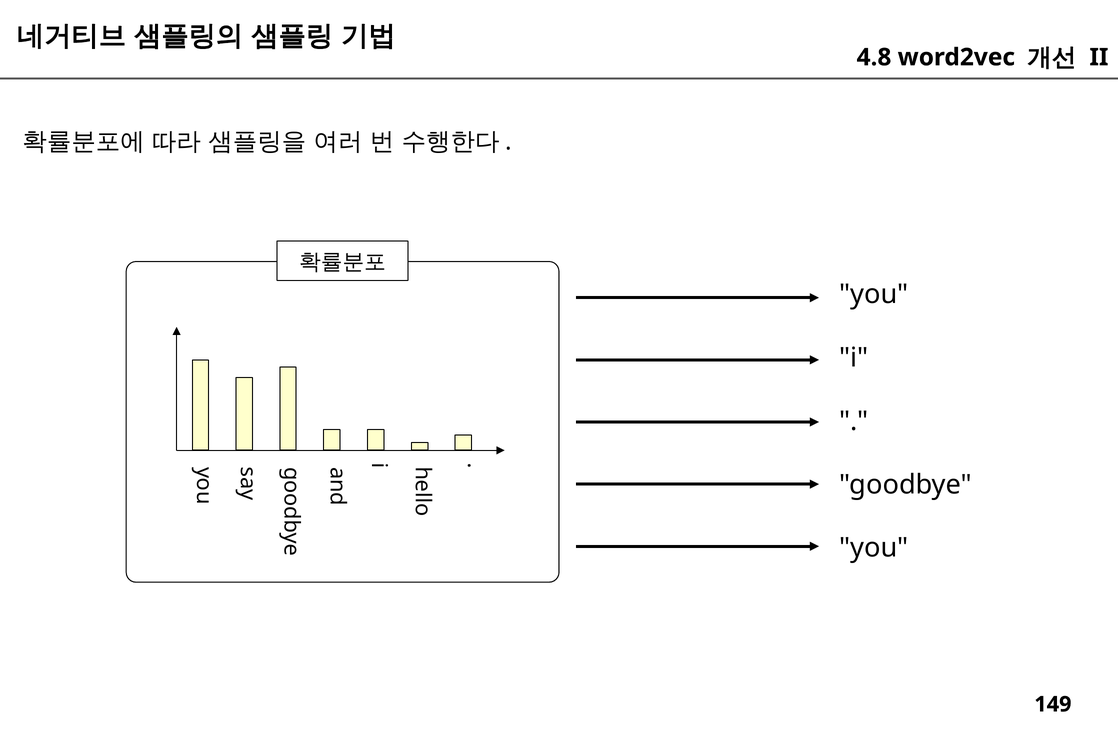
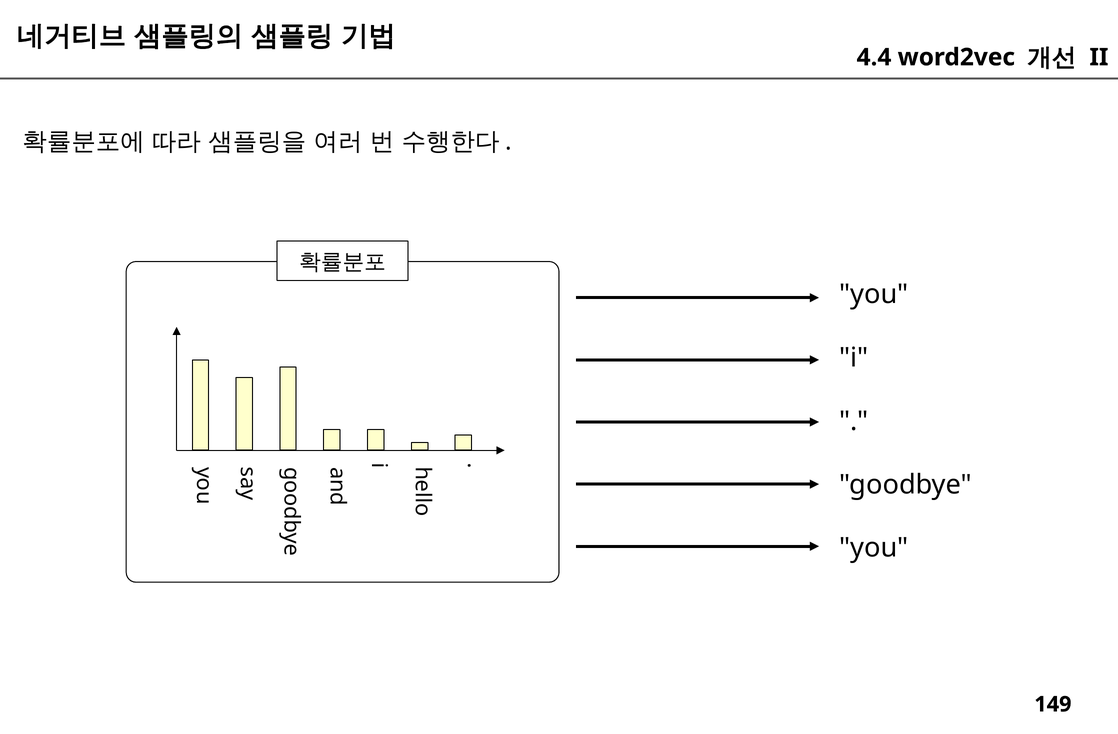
4.8: 4.8 -> 4.4 (874, 57)
